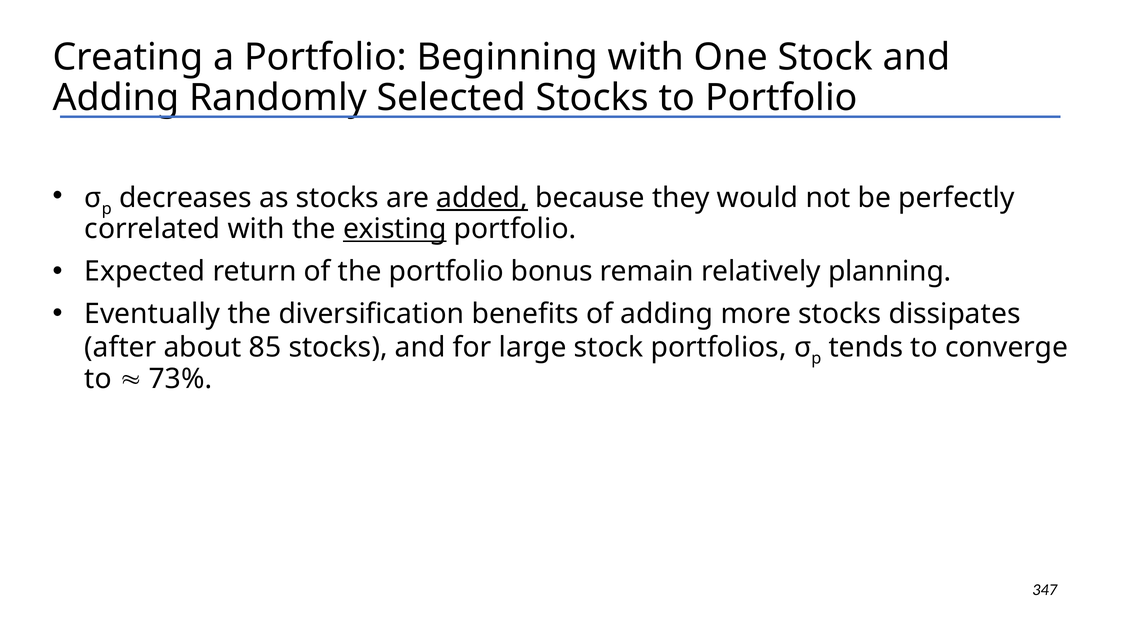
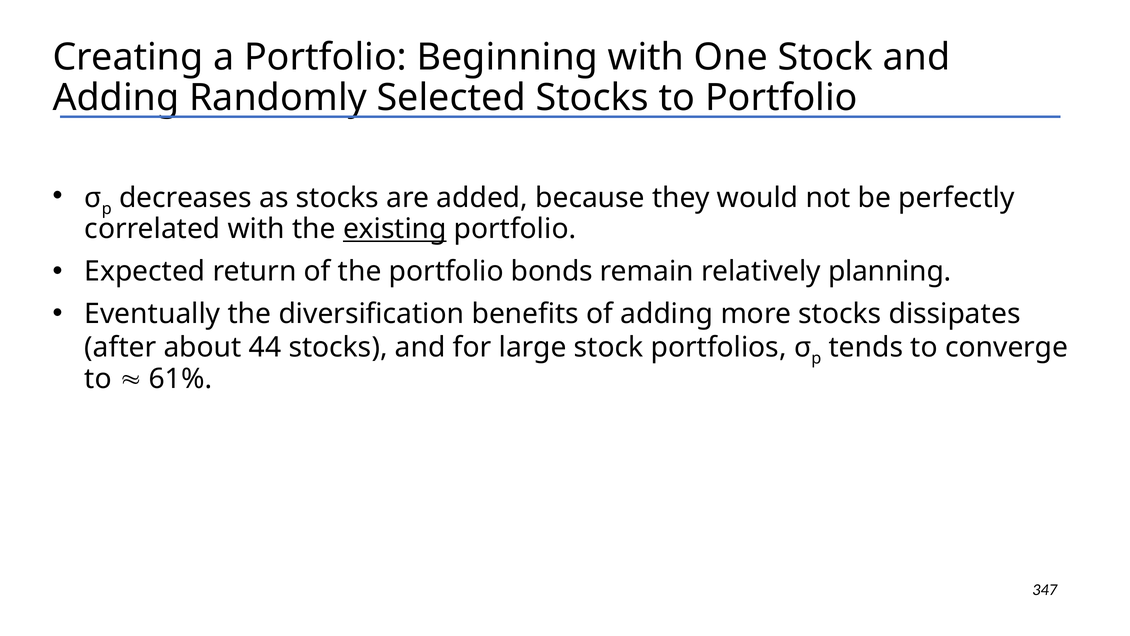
added underline: present -> none (482, 198)
bonus: bonus -> bonds (552, 271)
85: 85 -> 44 (265, 347)
73%: 73% -> 61% (180, 379)
